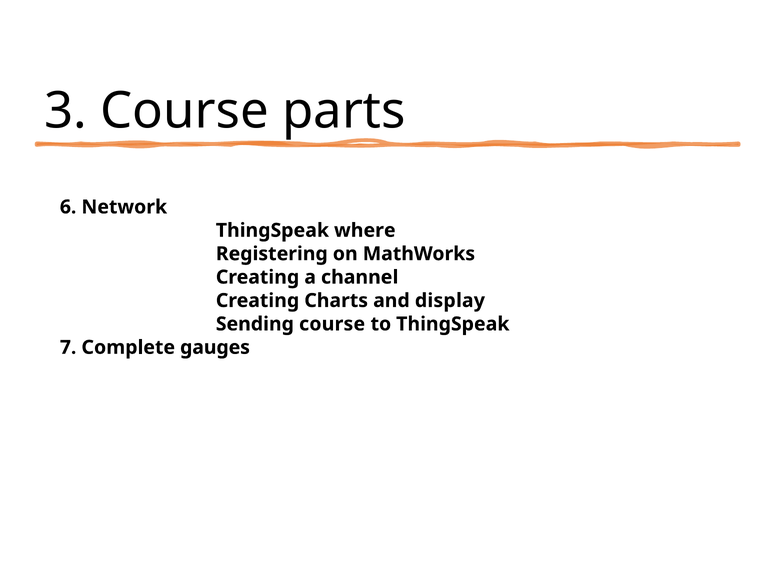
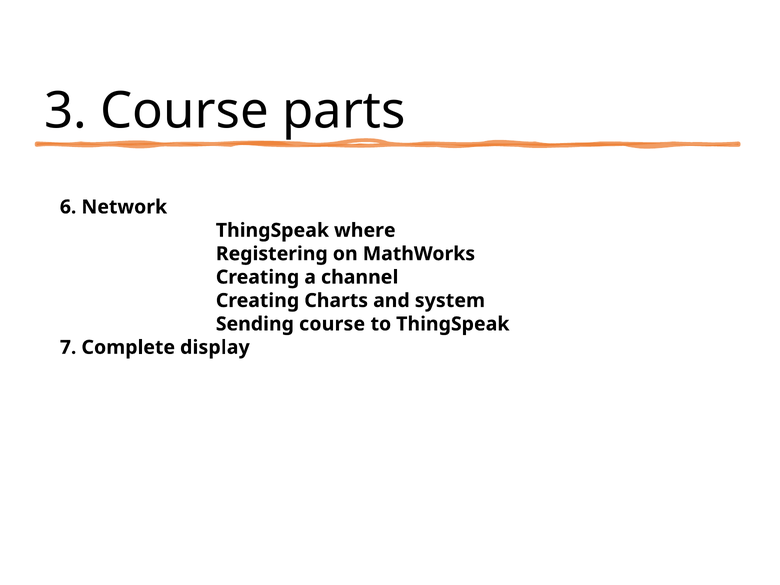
display: display -> system (450, 301)
gauges: gauges -> display (215, 347)
